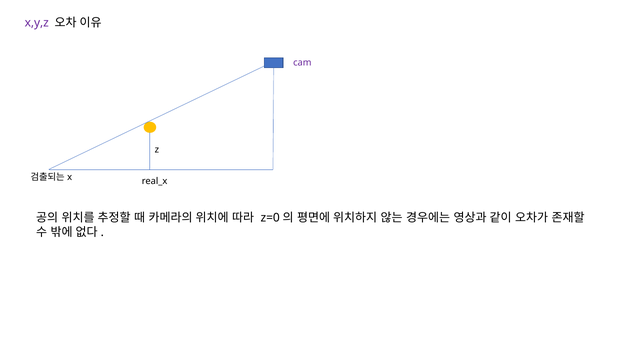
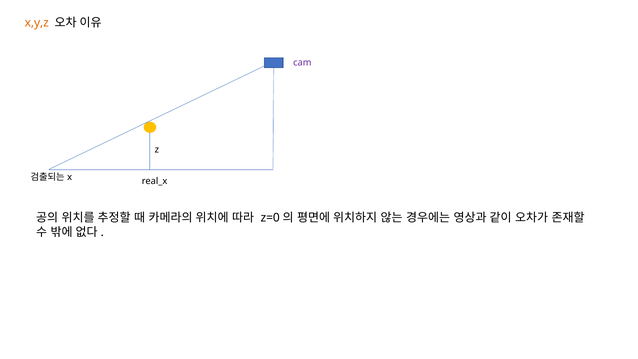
x,y,z colour: purple -> orange (37, 23)
